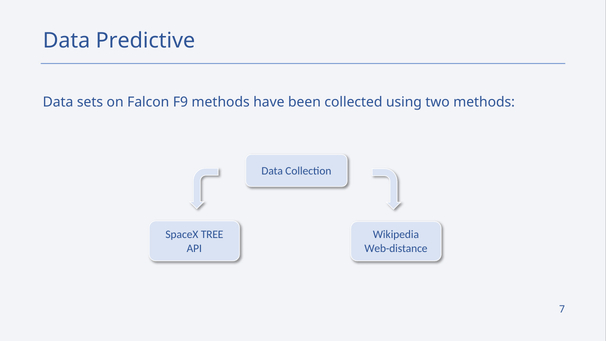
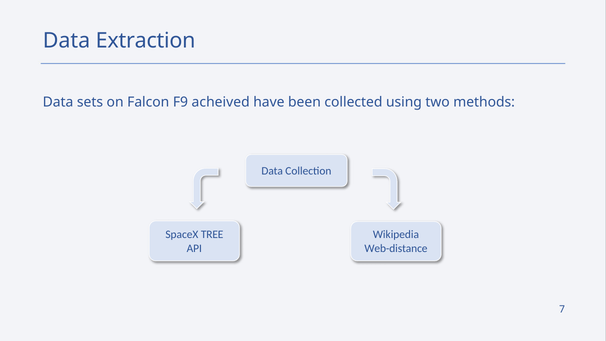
Predictive: Predictive -> Extraction (146, 40)
F9 methods: methods -> acheived (221, 102)
